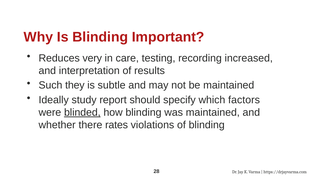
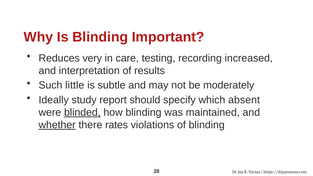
they: they -> little (75, 85)
be maintained: maintained -> moderately (229, 85)
factors: factors -> absent (244, 100)
whether underline: none -> present (57, 125)
